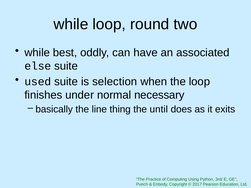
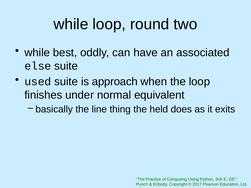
selection: selection -> approach (115, 82)
necessary: necessary -> equivalent (159, 95)
until: until -> held (159, 109)
